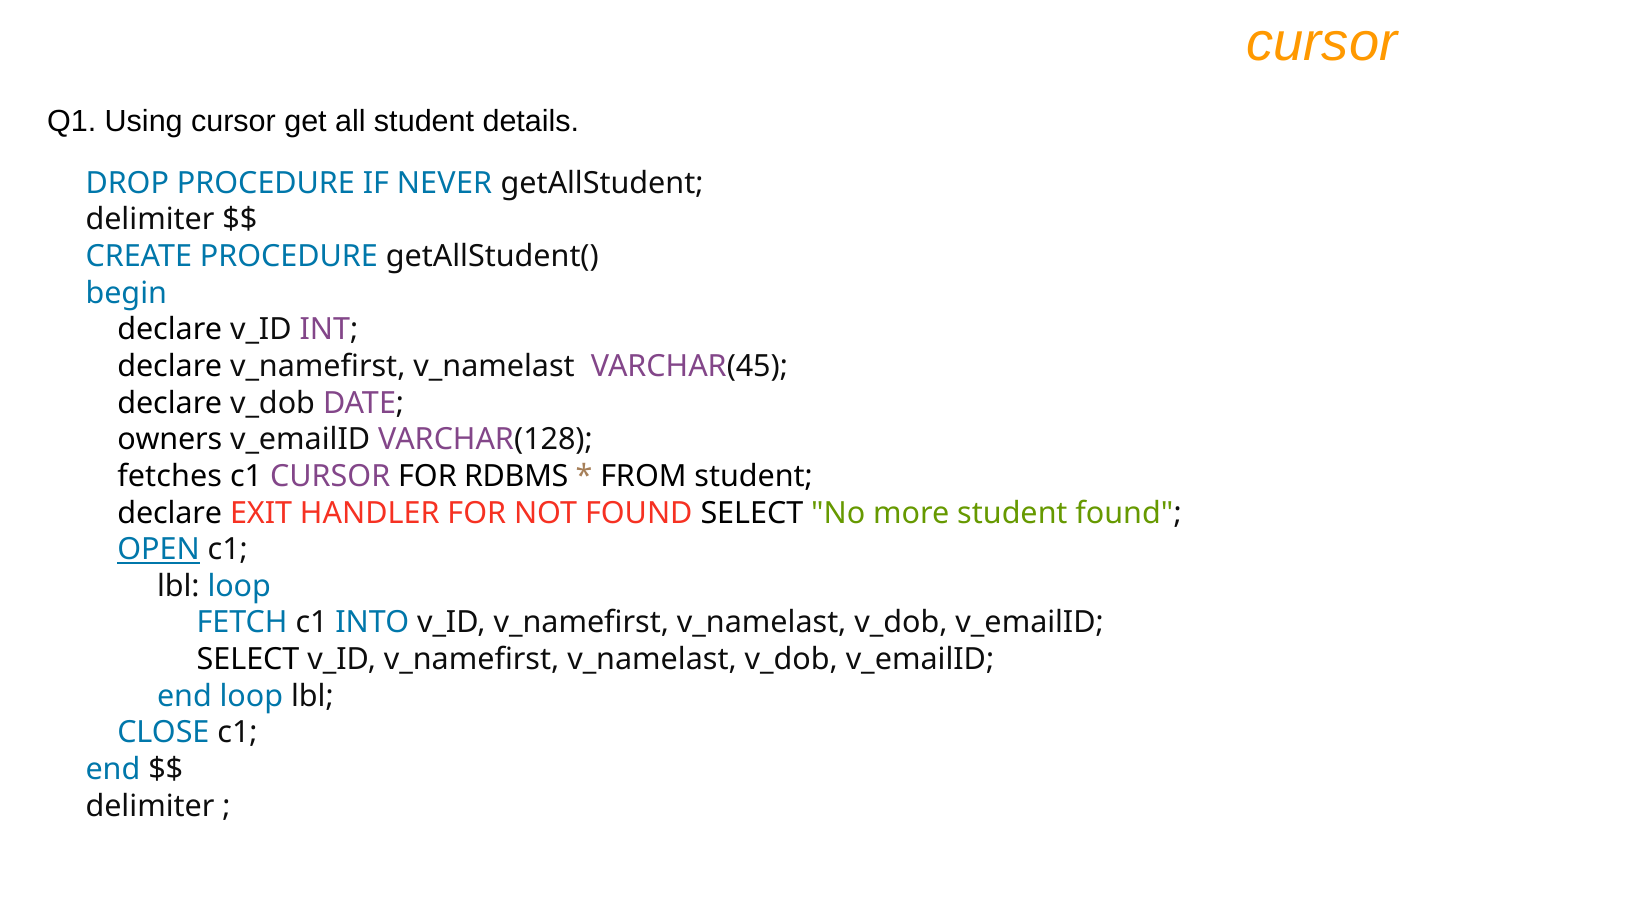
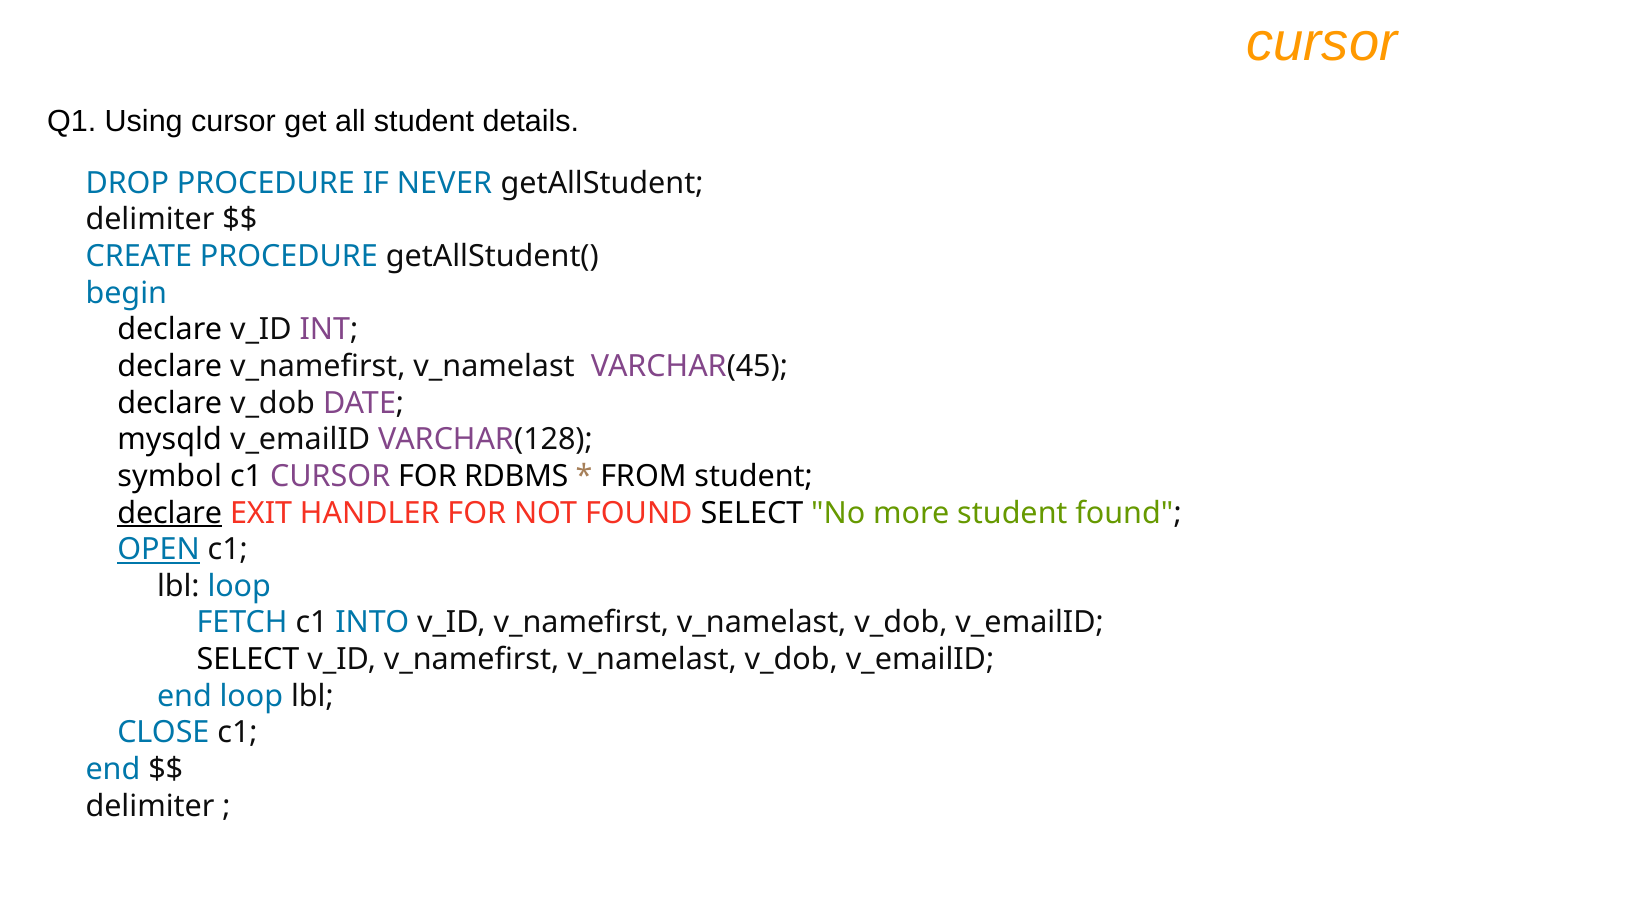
owners: owners -> mysqld (170, 440)
fetches: fetches -> symbol (170, 476)
declare underline: none -> present (170, 513)
